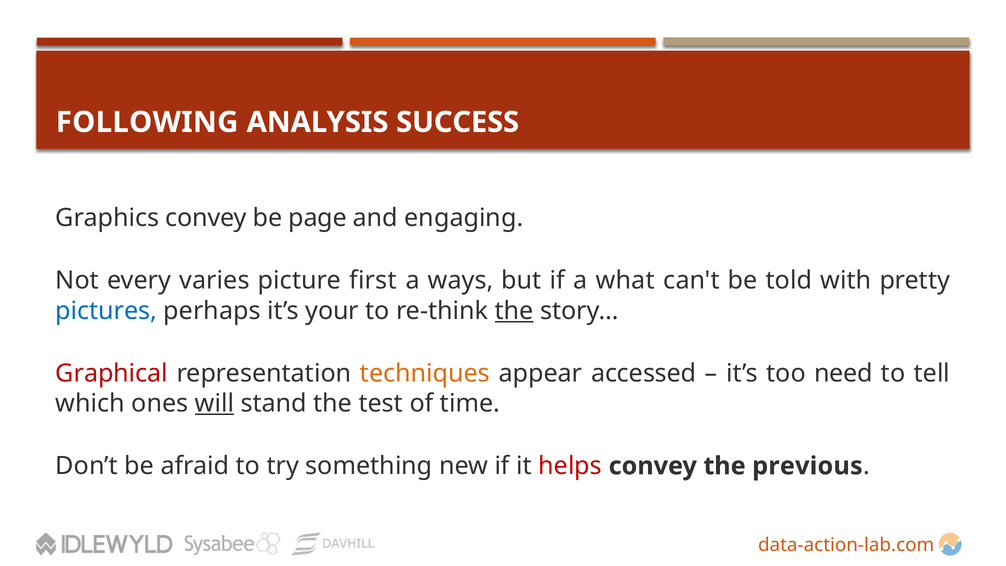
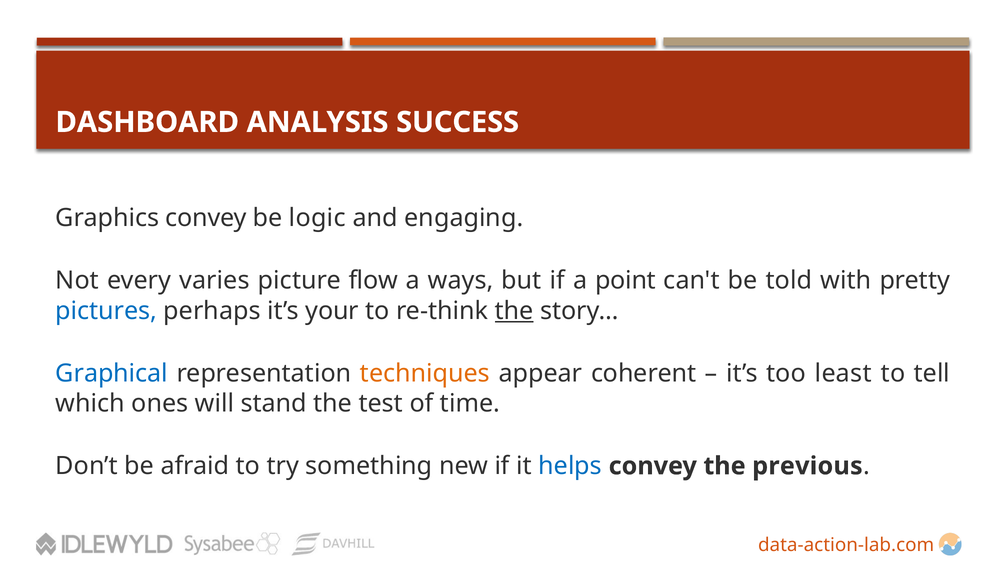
FOLLOWING: FOLLOWING -> DASHBOARD (147, 122)
page: page -> logic (317, 218)
first: first -> flow (373, 281)
what: what -> point (626, 281)
Graphical colour: red -> blue (112, 373)
accessed: accessed -> coherent (644, 373)
need: need -> least (843, 373)
will underline: present -> none (214, 403)
helps colour: red -> blue (570, 466)
